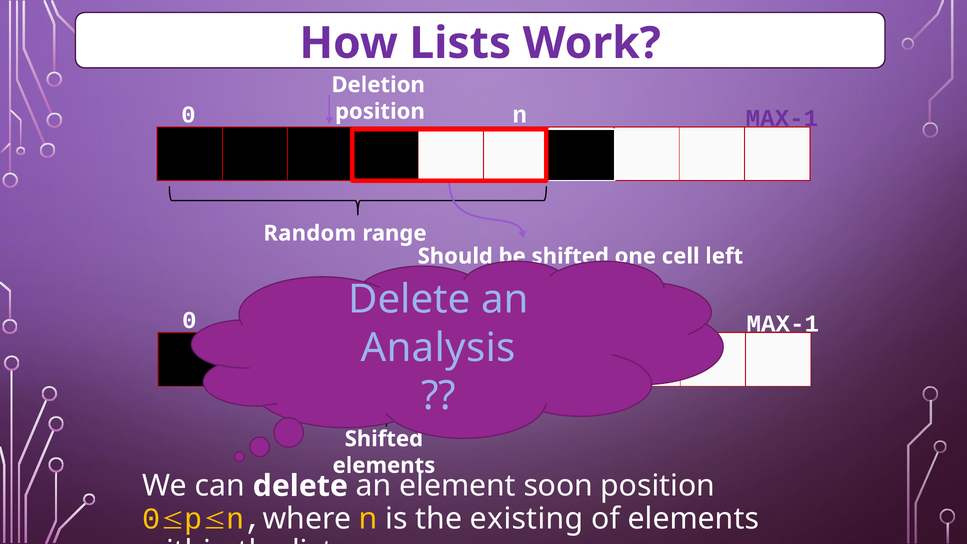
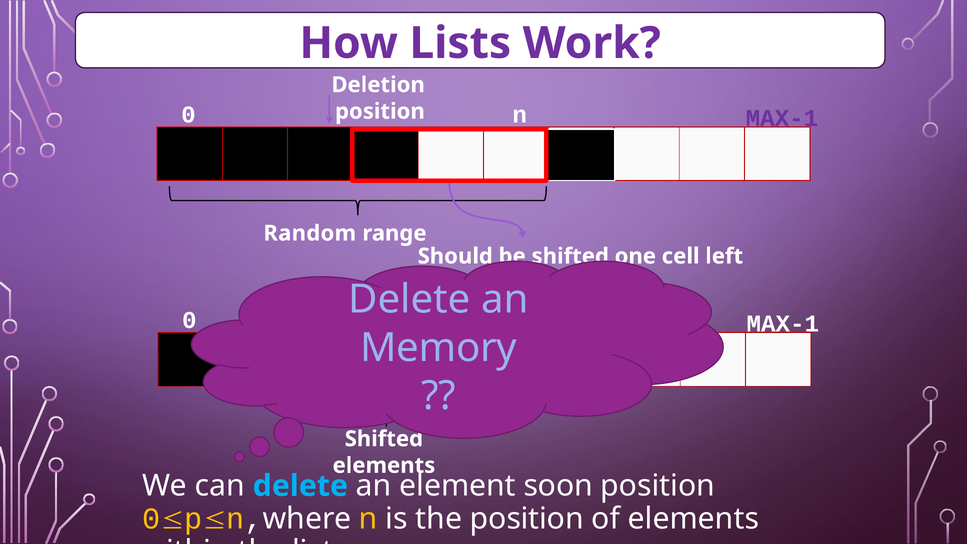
Analysis: Analysis -> Memory (439, 348)
delete colour: white -> light blue (300, 486)
the existing: existing -> position (527, 519)
